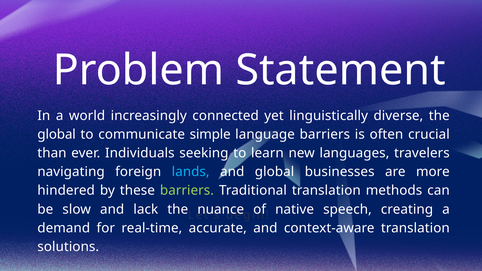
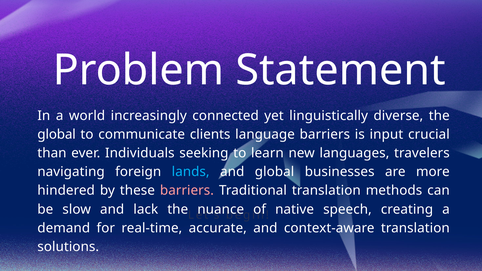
simple: simple -> clients (210, 134)
often: often -> input (386, 134)
barriers colour: light green -> pink (187, 191)
